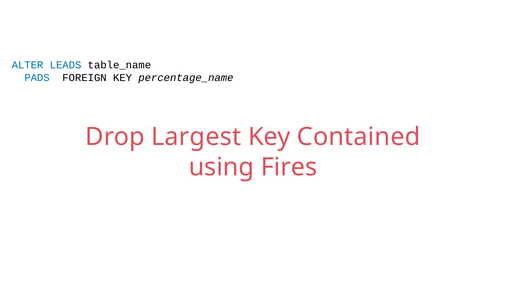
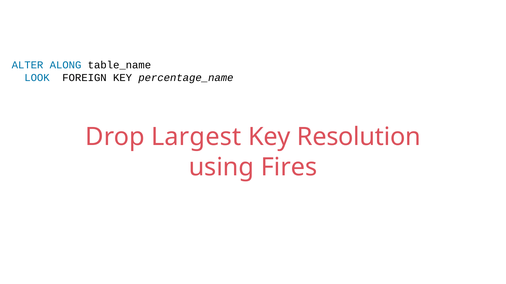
LEADS: LEADS -> ALONG (66, 65)
PADS: PADS -> LOOK (37, 78)
Contained: Contained -> Resolution (359, 137)
